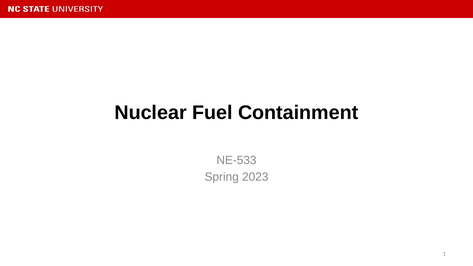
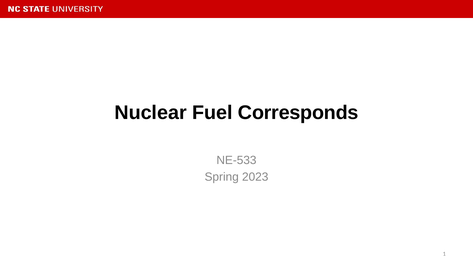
Containment: Containment -> Corresponds (298, 113)
